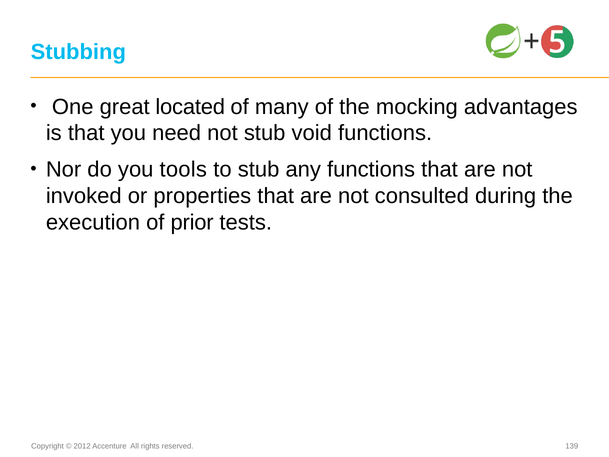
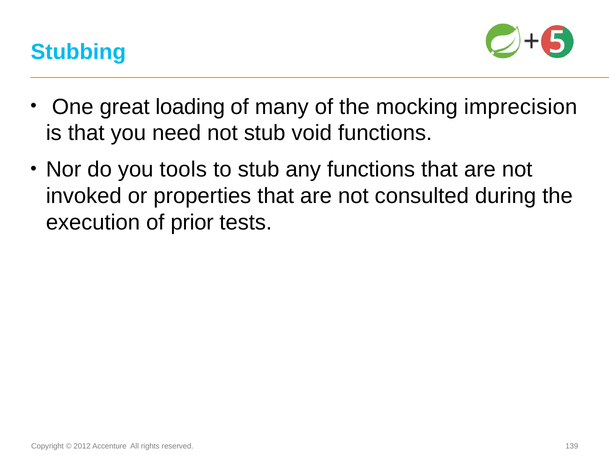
located: located -> loading (190, 107)
advantages: advantages -> imprecision (521, 107)
